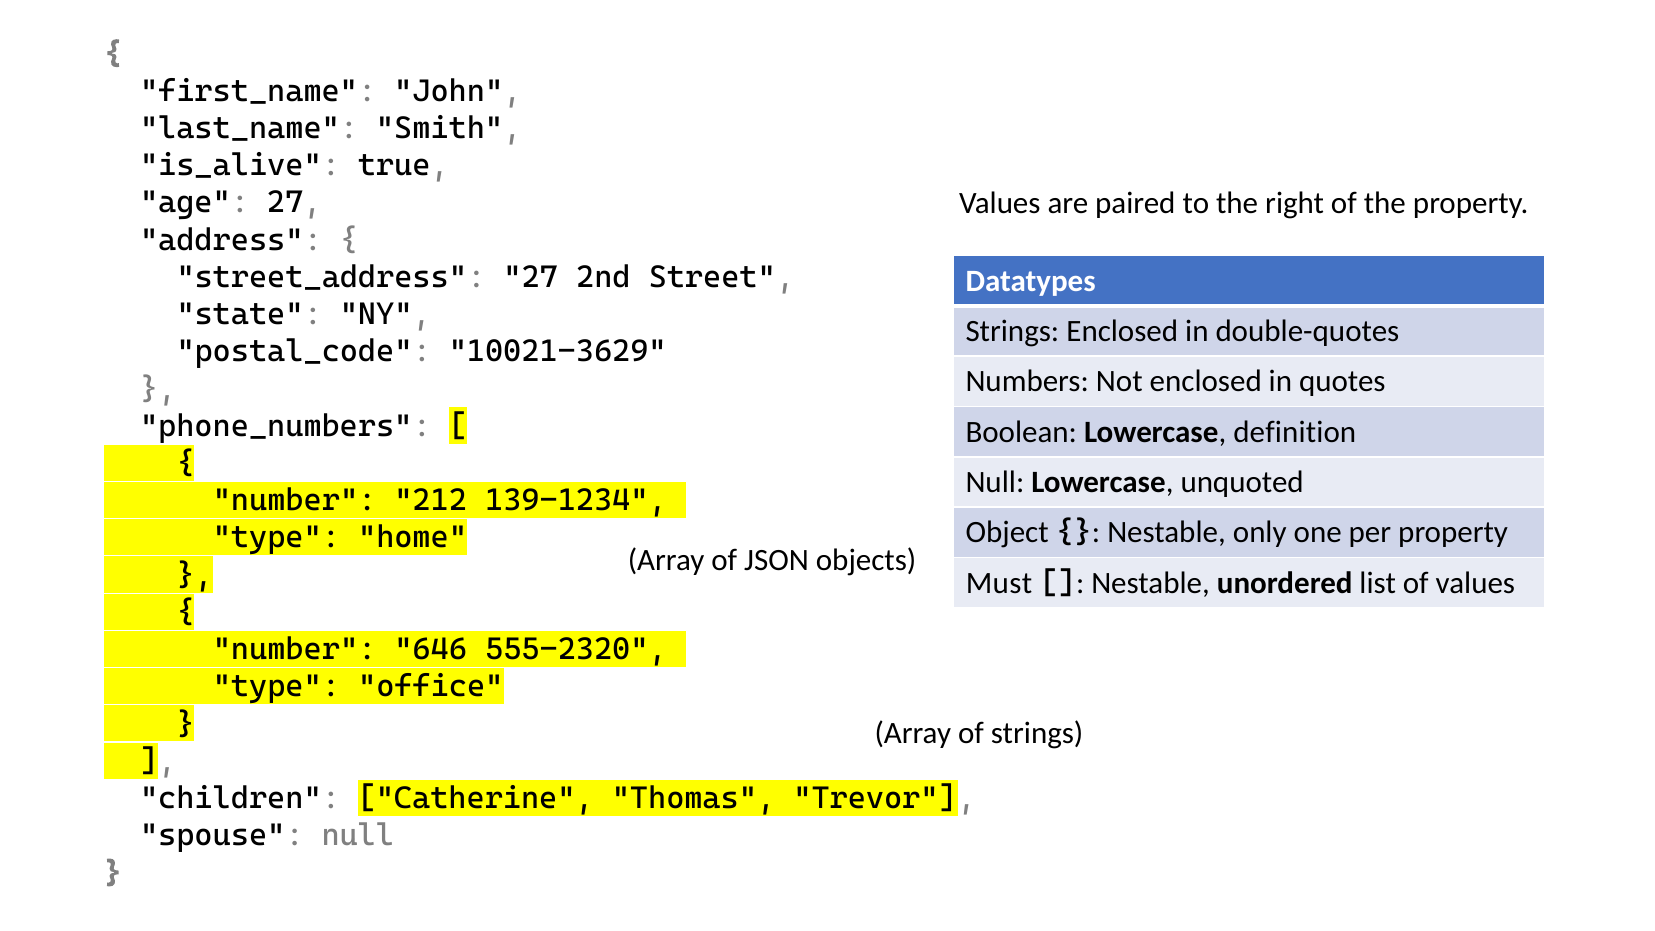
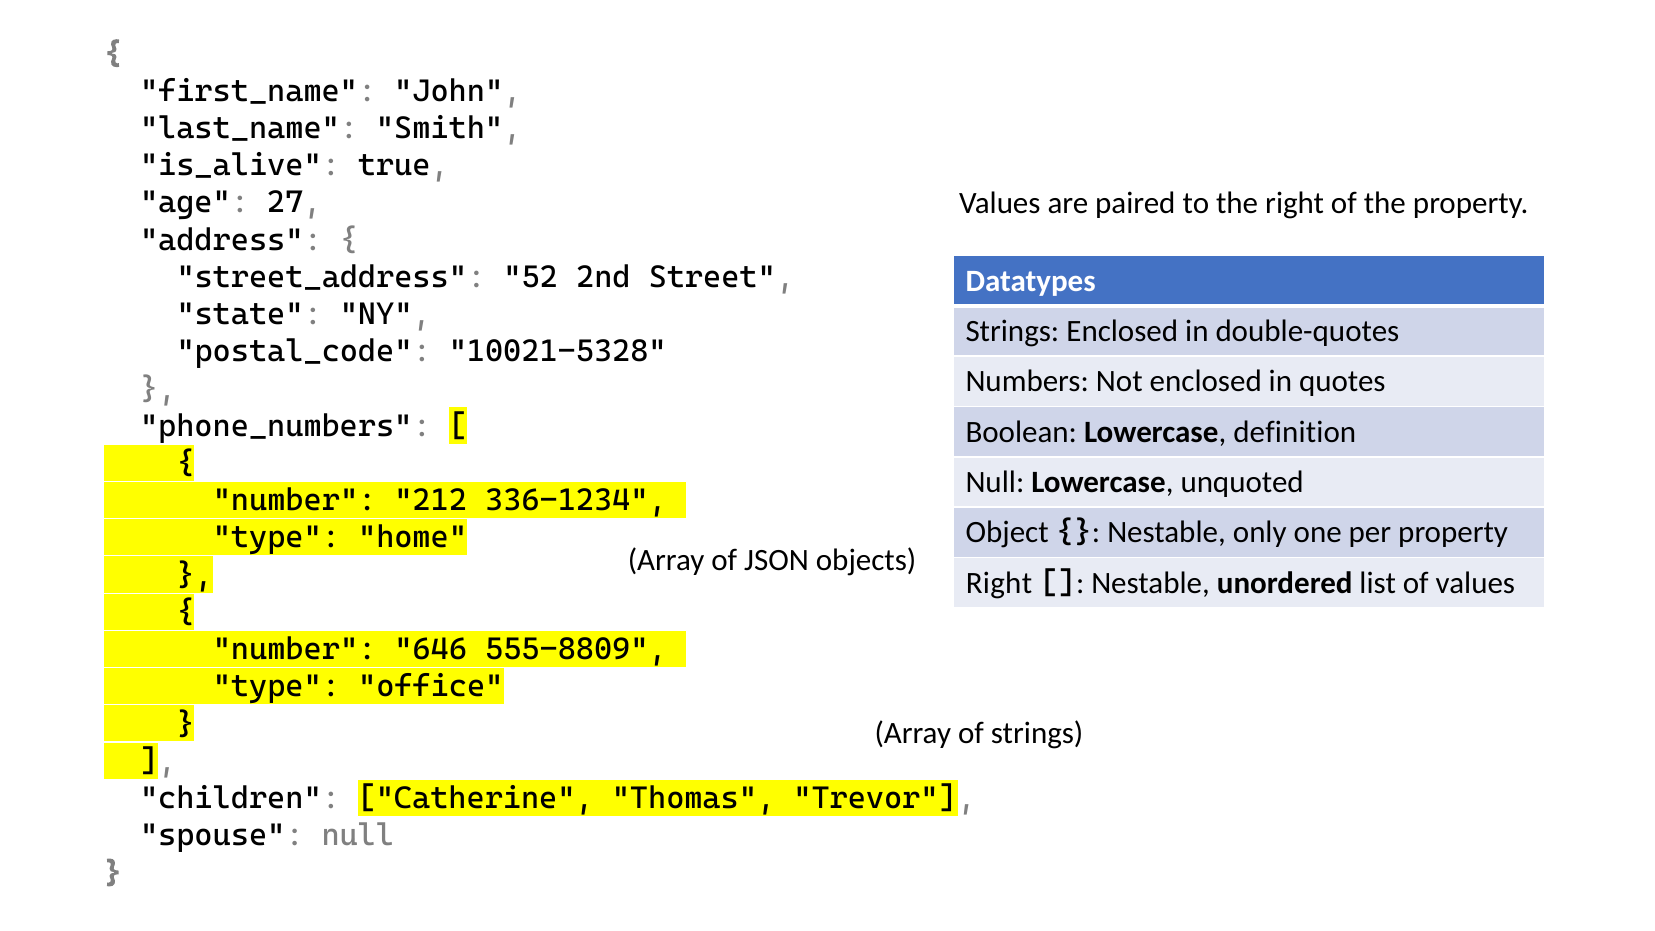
street_address 27: 27 -> 52 (531, 277)
10021-3629: 10021-3629 -> 10021-5328 (558, 352)
139-1234: 139-1234 -> 336-1234 (576, 500)
Must: Must -> Right (999, 583)
555-2320: 555-2320 -> 555-8809 (576, 649)
